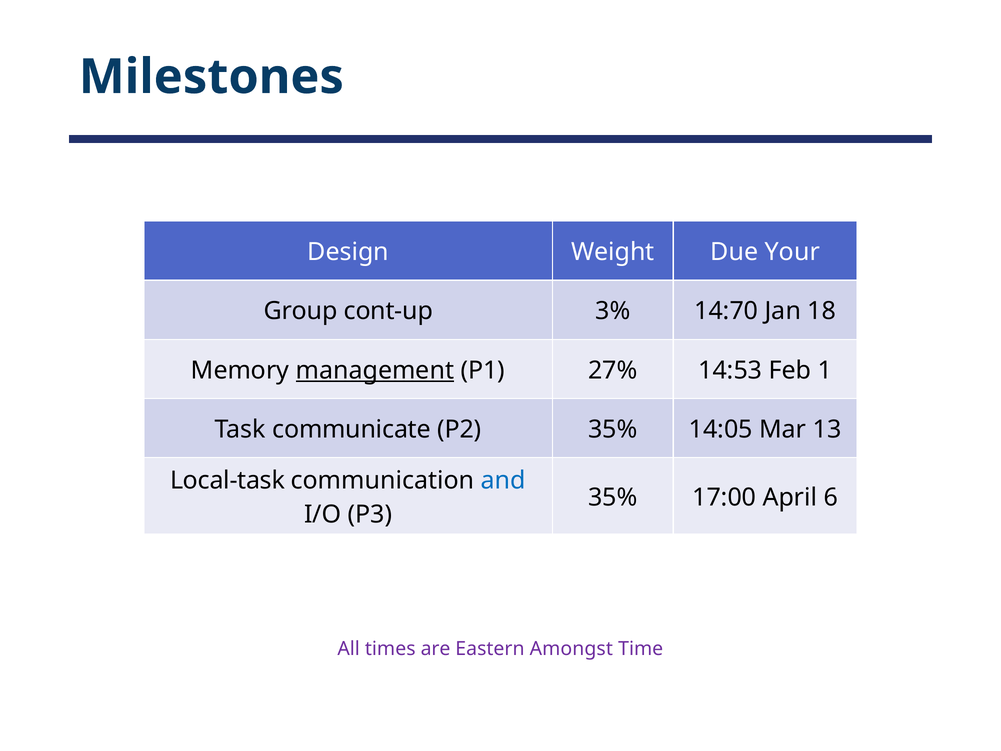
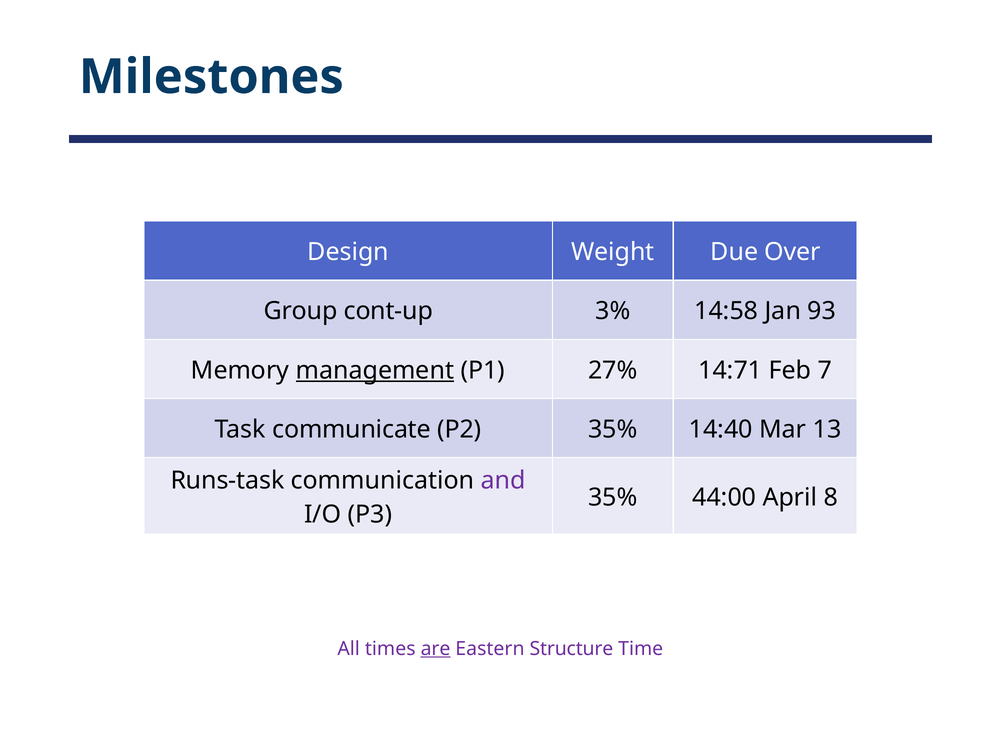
Your: Your -> Over (792, 252)
14:70: 14:70 -> 14:58 (726, 311)
18: 18 -> 93 (822, 311)
14:53: 14:53 -> 14:71 (730, 370)
1: 1 -> 7 (825, 370)
14:05: 14:05 -> 14:40 (721, 429)
Local-task: Local-task -> Runs-task (227, 480)
and colour: blue -> purple (503, 480)
17:00: 17:00 -> 44:00 (724, 497)
6: 6 -> 8 (831, 497)
are underline: none -> present (436, 648)
Amongst: Amongst -> Structure (571, 648)
